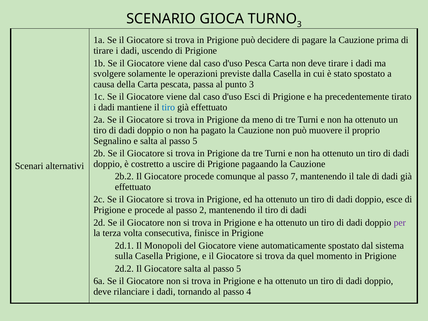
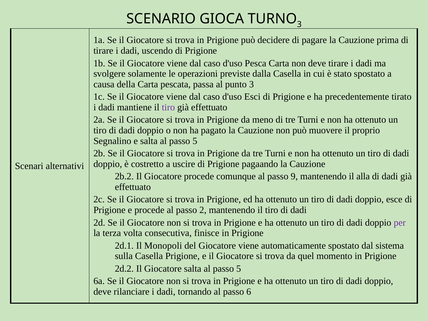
tiro colour: blue -> purple (168, 107)
7: 7 -> 9 (294, 176)
tale: tale -> alla (363, 176)
4: 4 -> 6 (249, 292)
